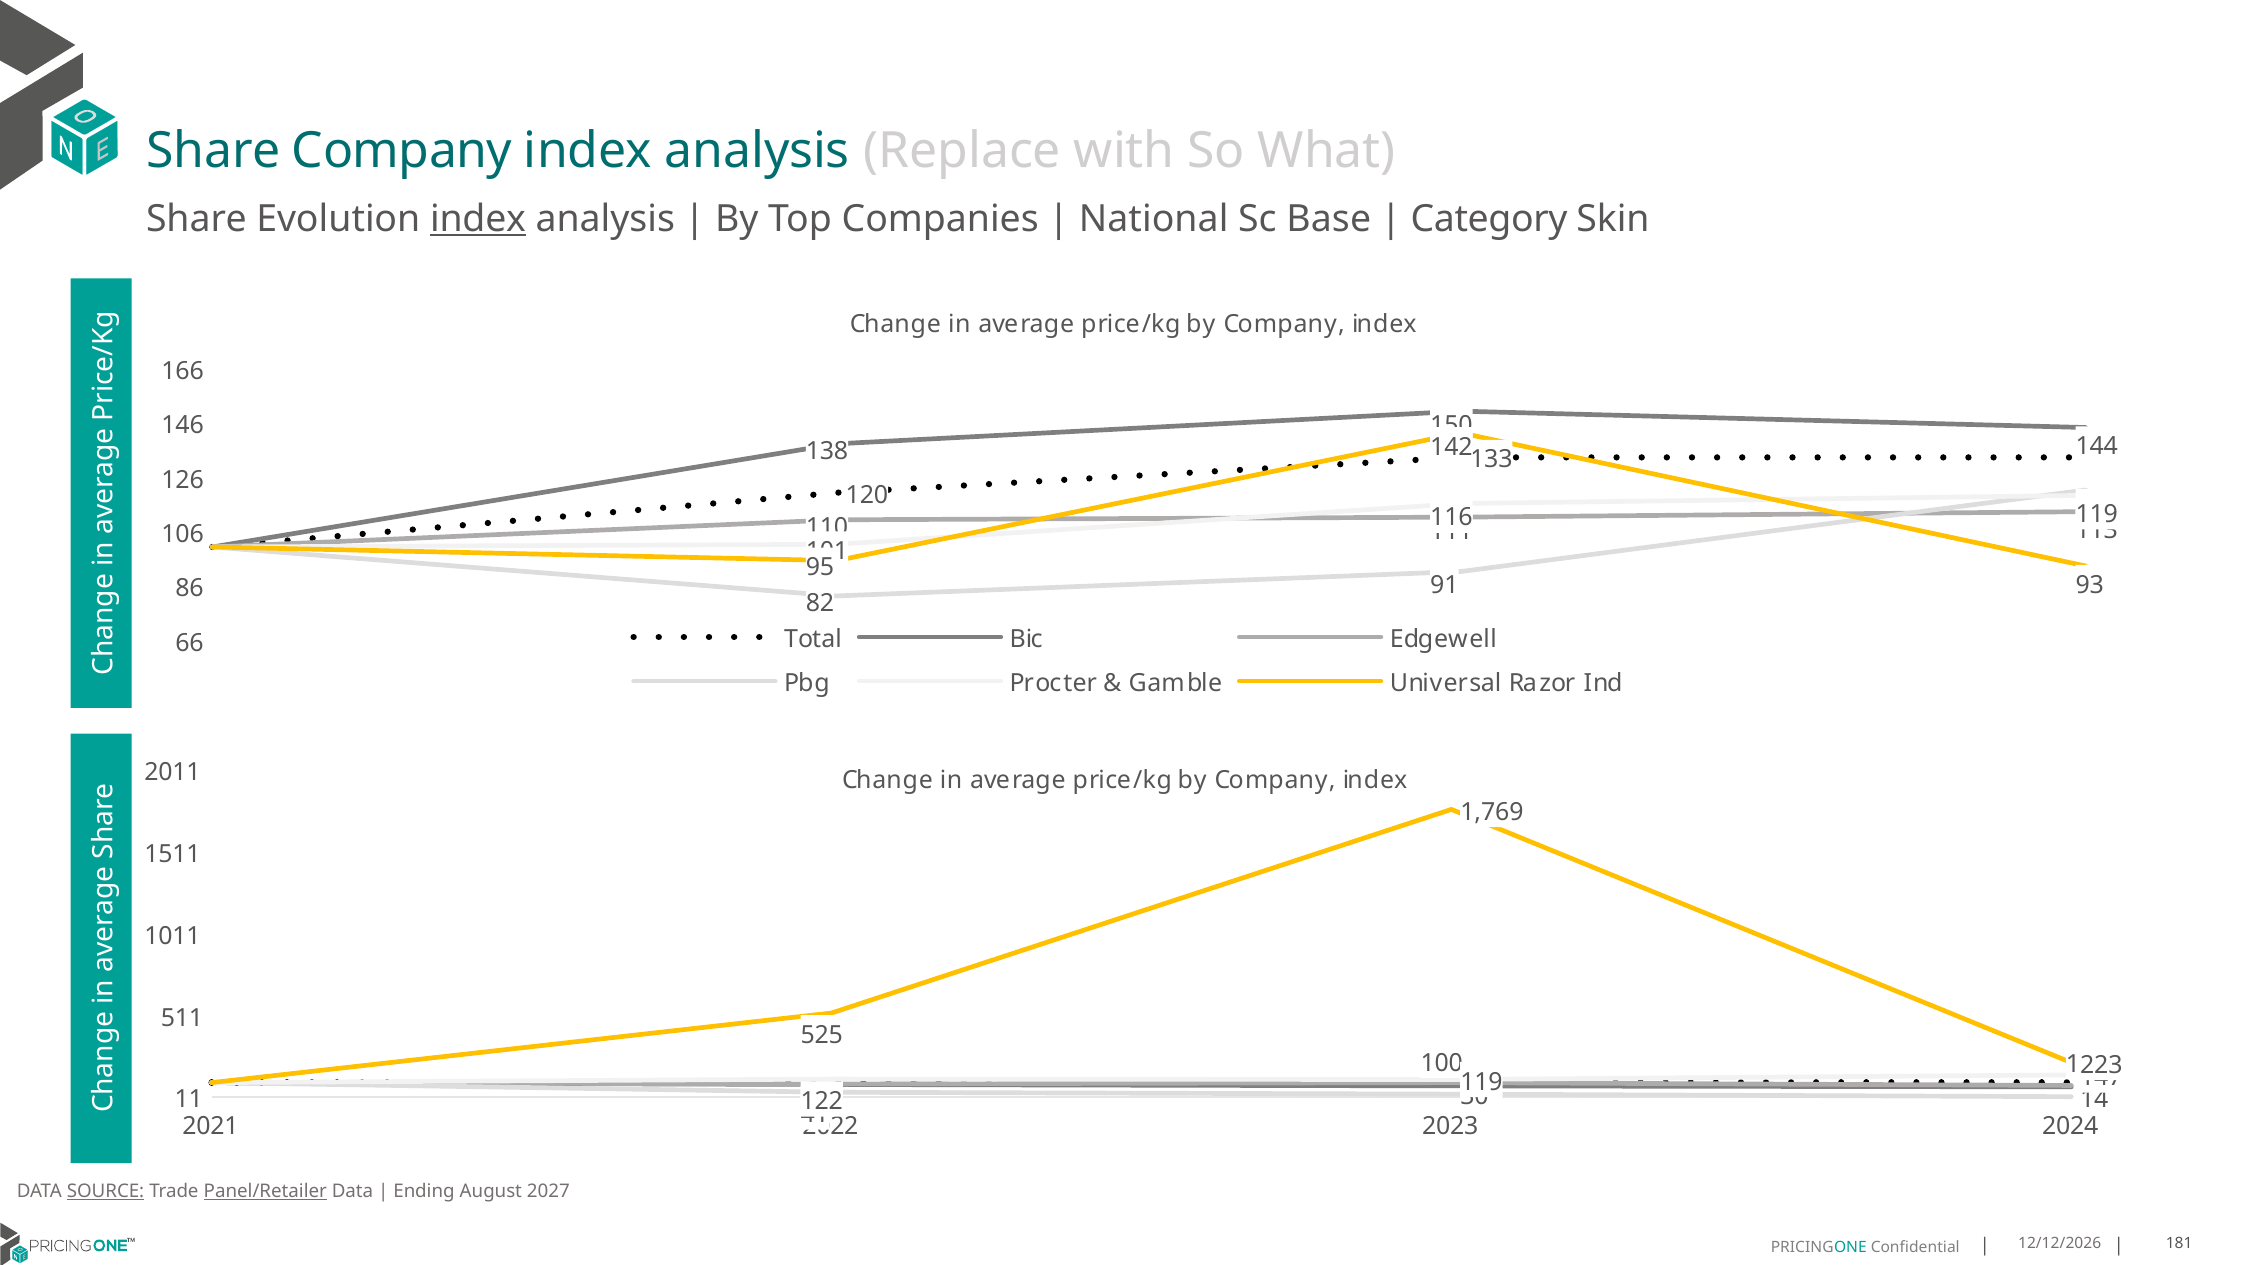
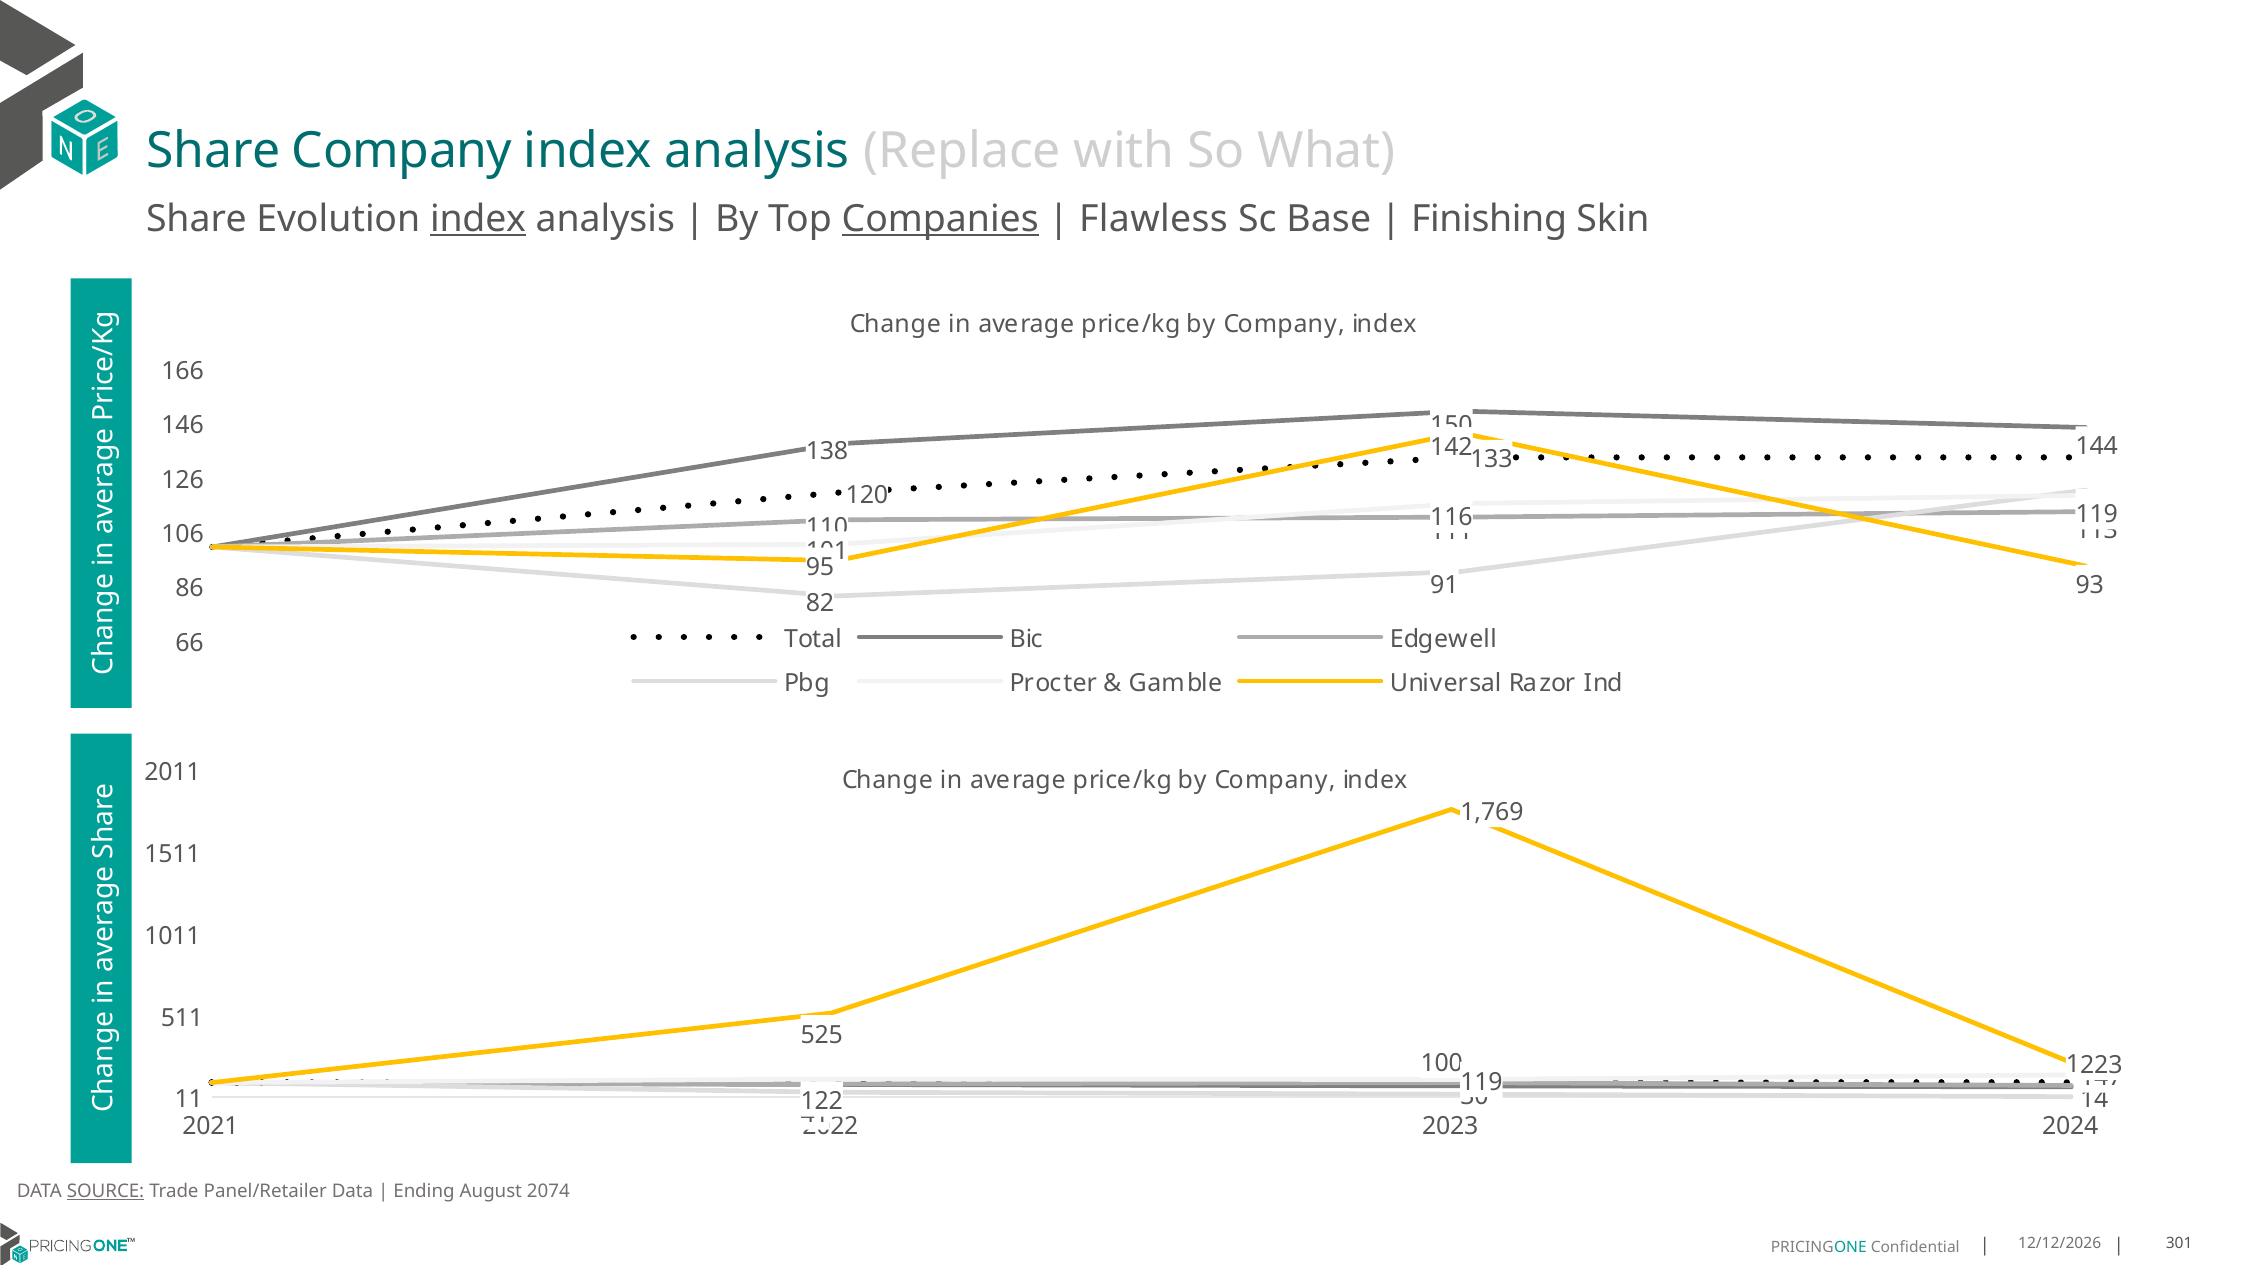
Companies underline: none -> present (940, 219)
National: National -> Flawless (1153, 219)
Category: Category -> Finishing (1489, 219)
Panel/Retailer underline: present -> none (265, 1191)
2027: 2027 -> 2074 (548, 1191)
181: 181 -> 301 (2179, 1243)
